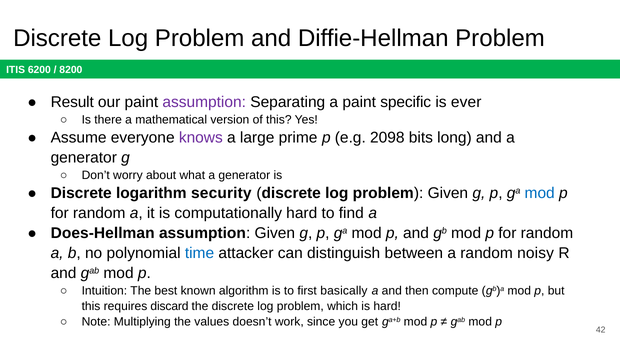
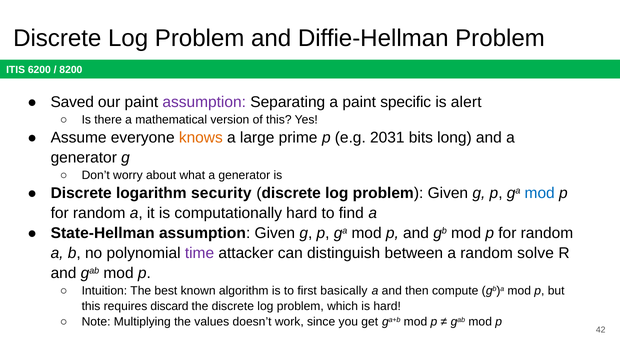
Result: Result -> Saved (72, 102)
ever: ever -> alert (466, 102)
knows colour: purple -> orange (201, 138)
2098: 2098 -> 2031 (387, 138)
Does-Hellman: Does-Hellman -> State-Hellman (103, 233)
time colour: blue -> purple (200, 253)
noisy: noisy -> solve (536, 253)
